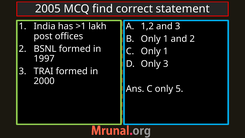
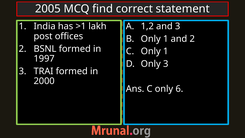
5: 5 -> 6 (179, 89)
